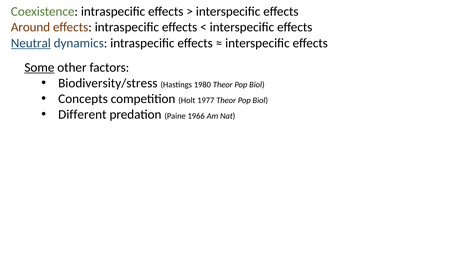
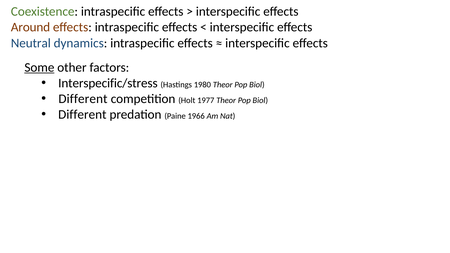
Neutral underline: present -> none (31, 43)
Biodiversity/stress: Biodiversity/stress -> Interspecific/stress (108, 83)
Concepts: Concepts -> Different (83, 99)
